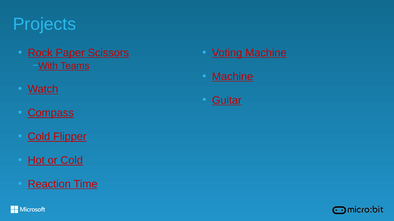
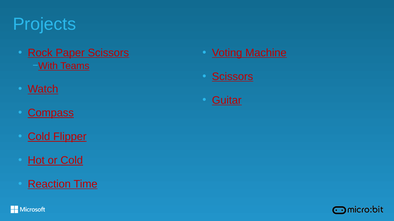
Machine: Machine -> Scissors (233, 77)
